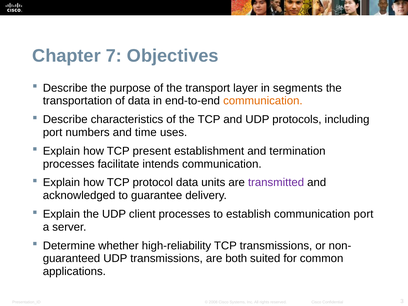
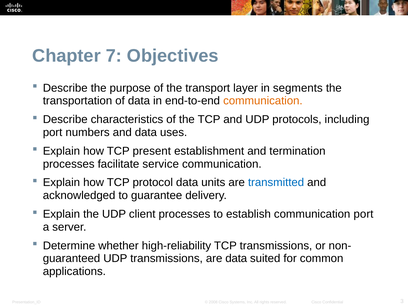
and time: time -> data (146, 132)
intends: intends -> service (161, 164)
transmitted colour: purple -> blue (276, 183)
are both: both -> data (236, 259)
